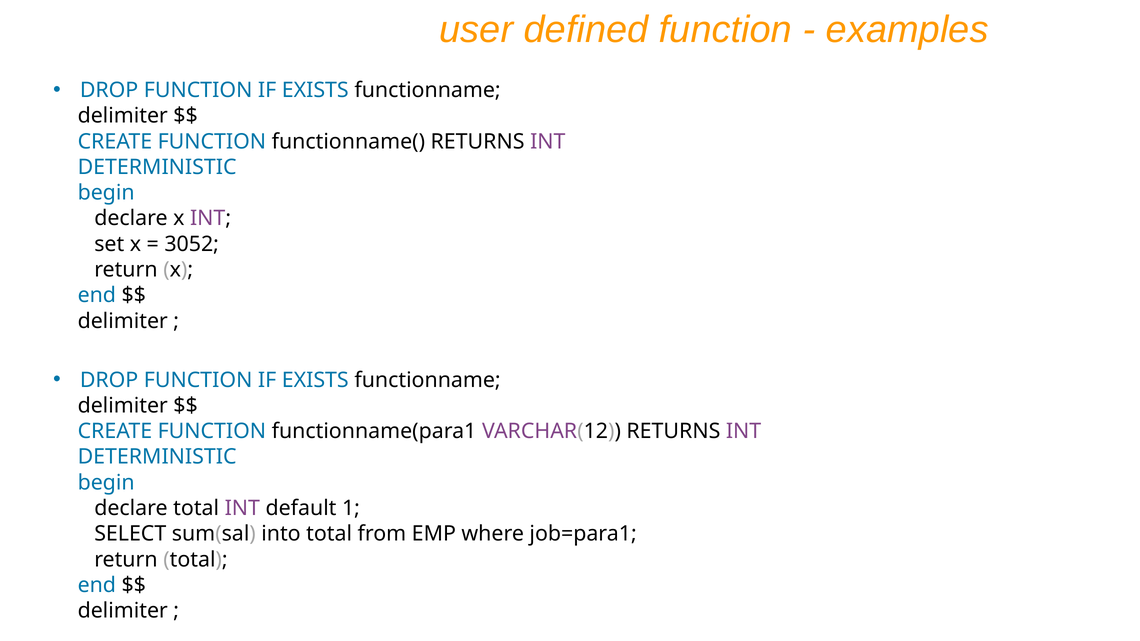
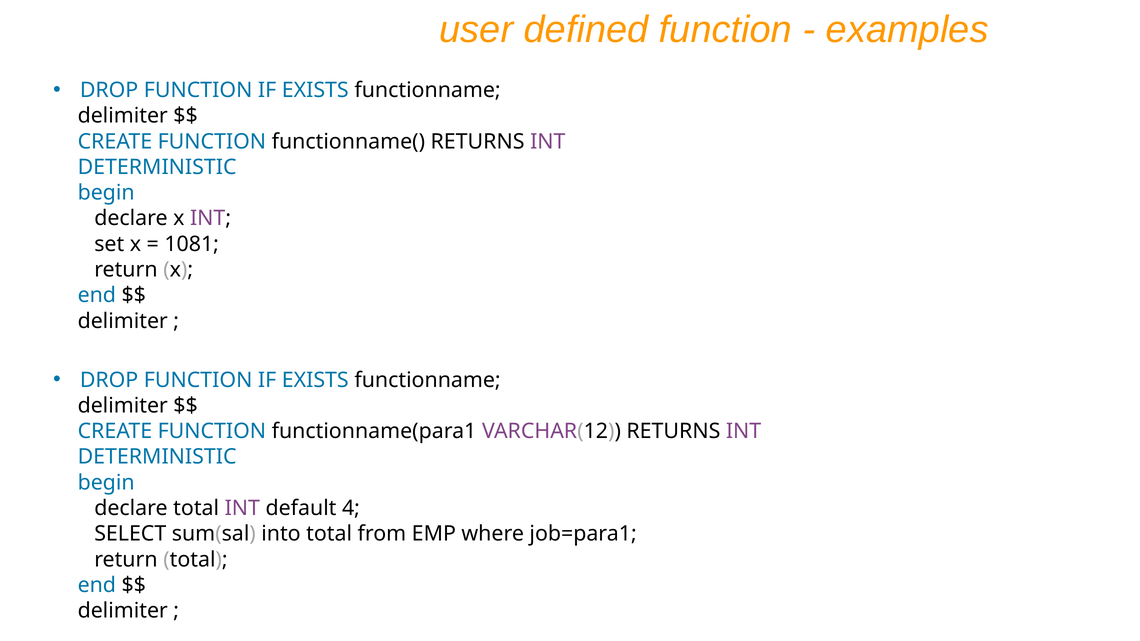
3052: 3052 -> 1081 (192, 244)
1: 1 -> 4 (351, 508)
